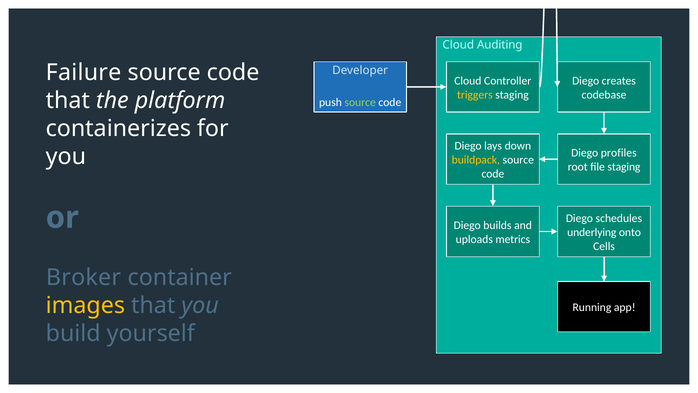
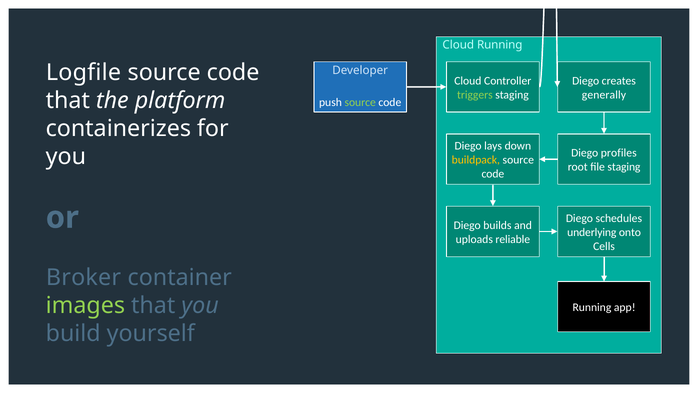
Cloud Auditing: Auditing -> Running (500, 45)
Failure: Failure -> Logfile (84, 73)
triggers colour: yellow -> light green (475, 95)
codebase: codebase -> generally (604, 95)
metrics: metrics -> reliable (513, 239)
images colour: yellow -> light green (85, 305)
